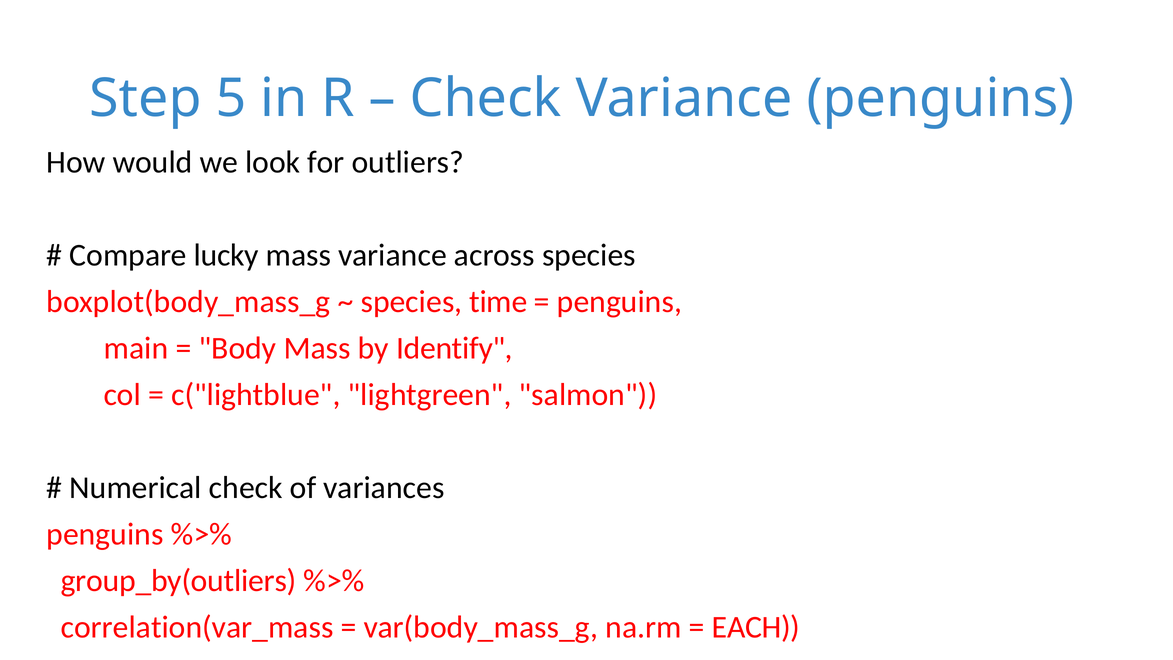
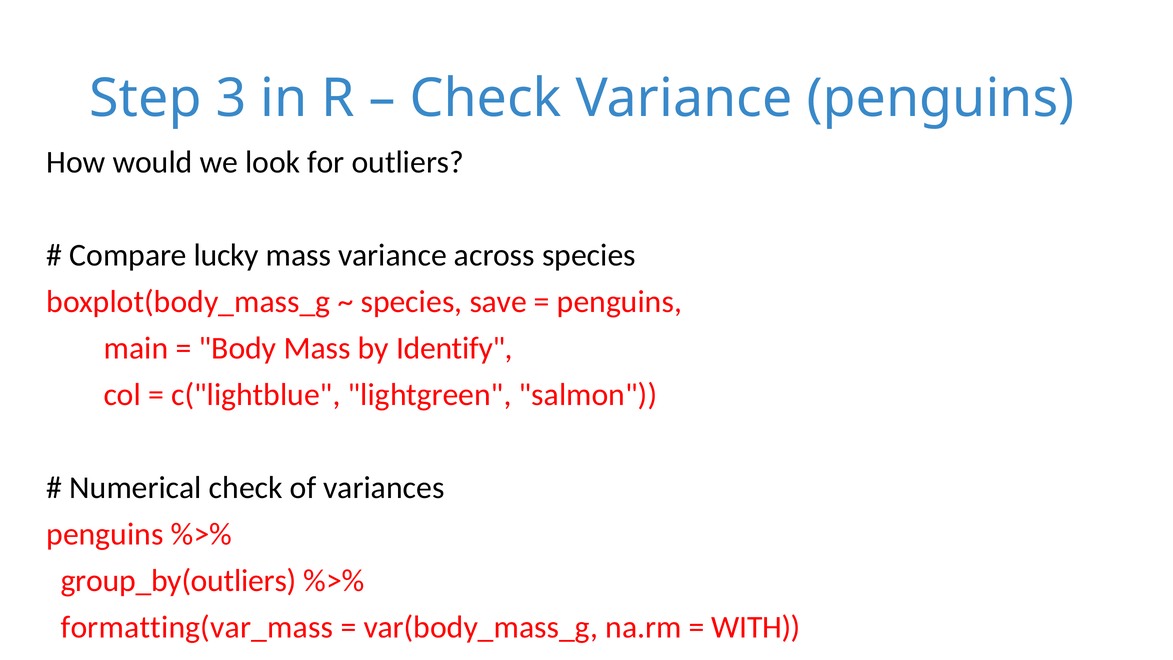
5: 5 -> 3 (231, 99)
time: time -> save (498, 302)
correlation(var_mass: correlation(var_mass -> formatting(var_mass (197, 627)
EACH: EACH -> WITH (756, 627)
